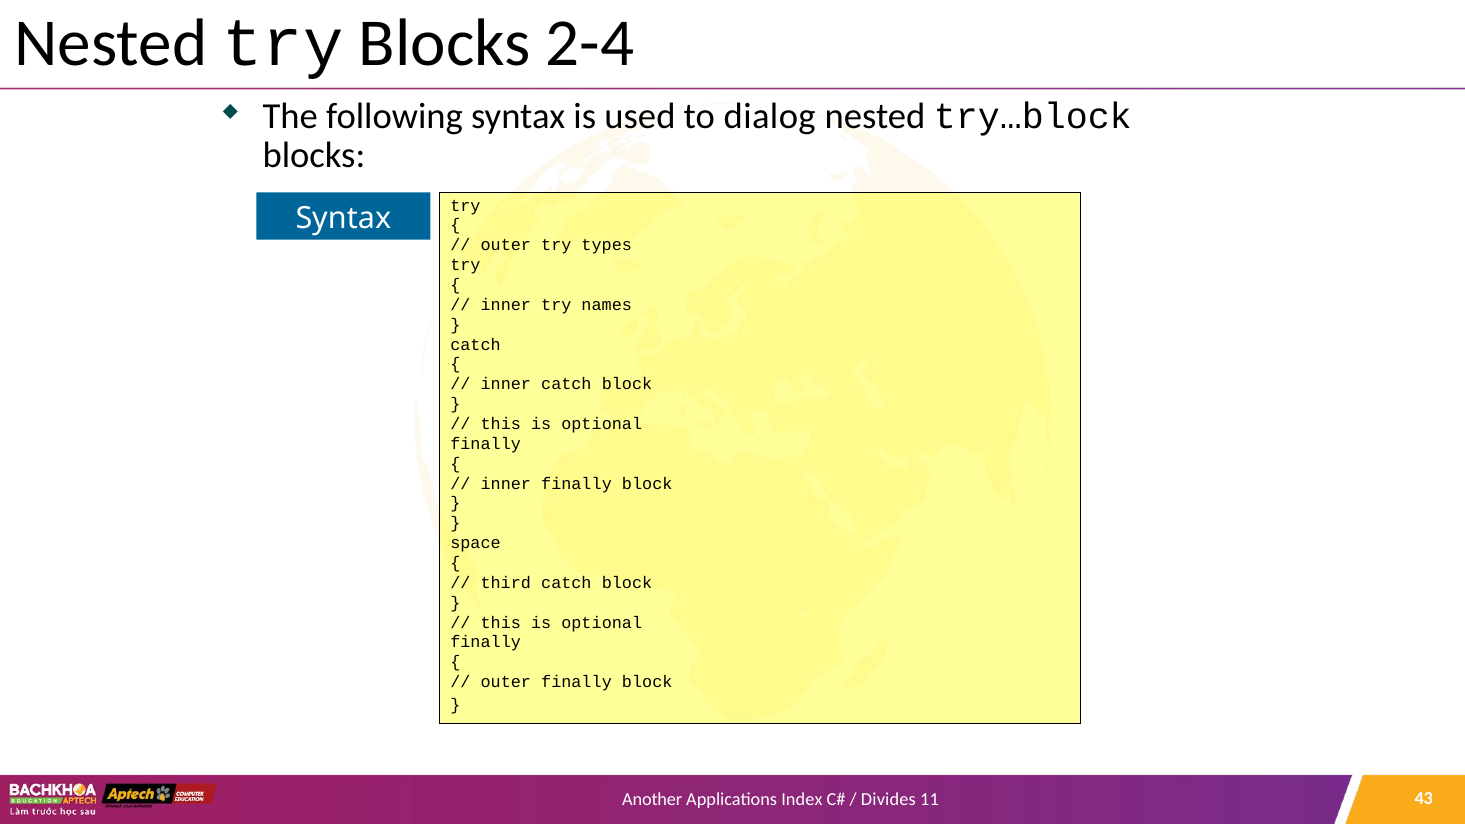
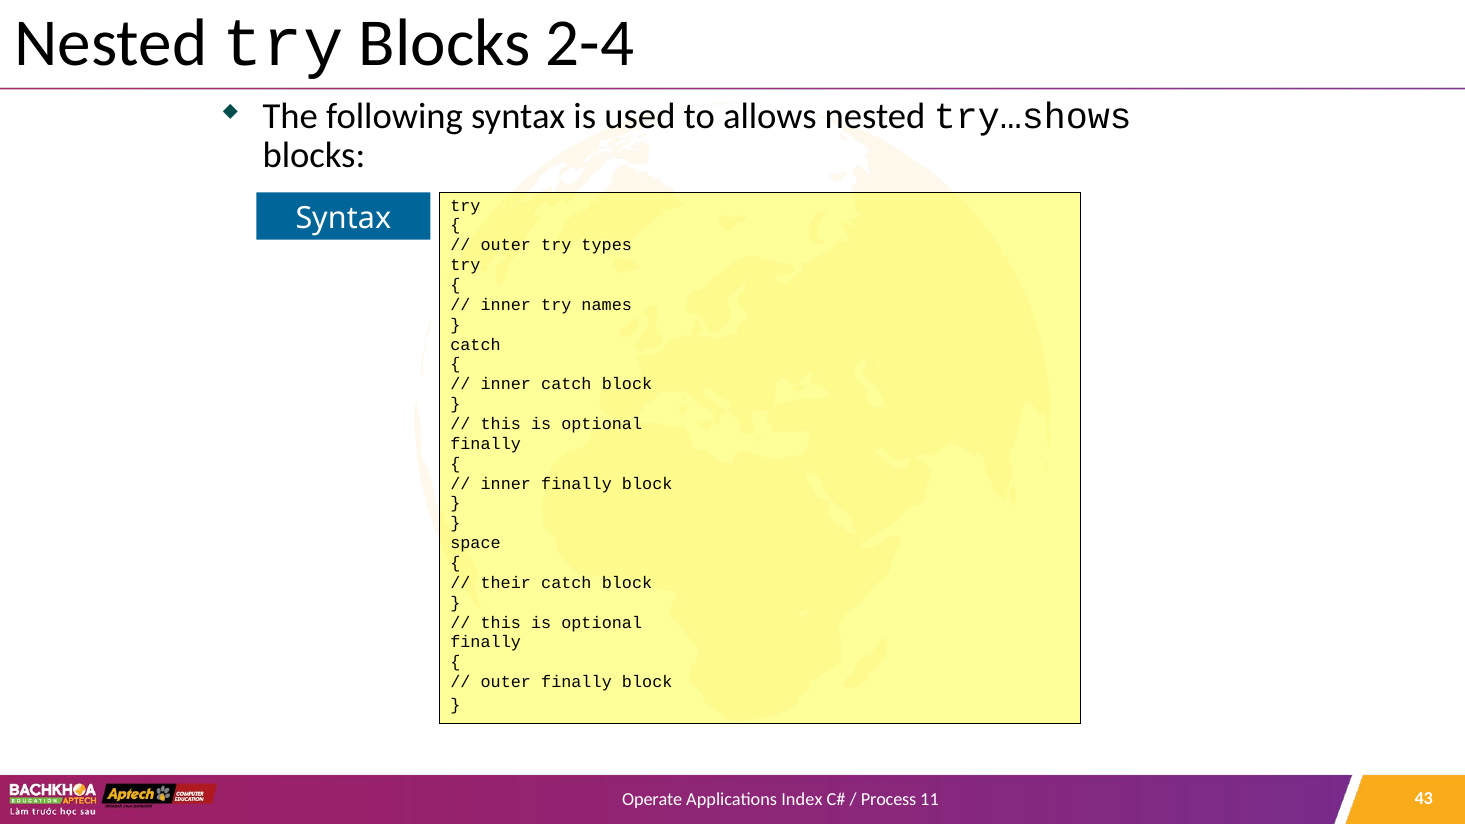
dialog: dialog -> allows (770, 116)
try…block: try…block -> try…shows (1033, 116)
third: third -> their (506, 583)
Another: Another -> Operate (652, 800)
Divides: Divides -> Process (889, 800)
